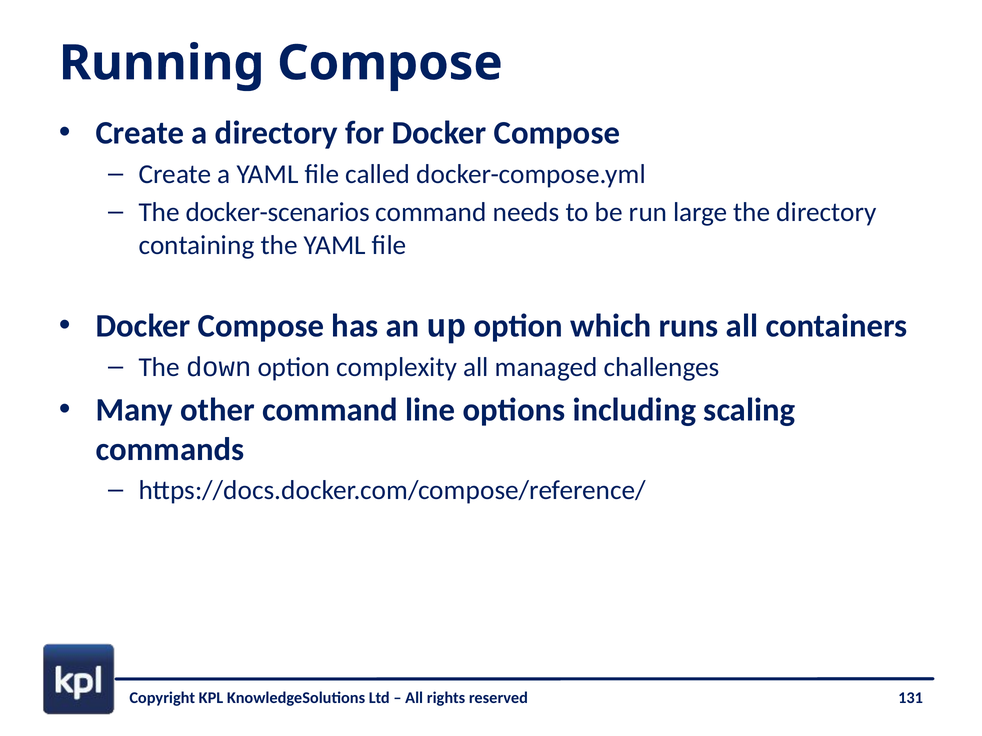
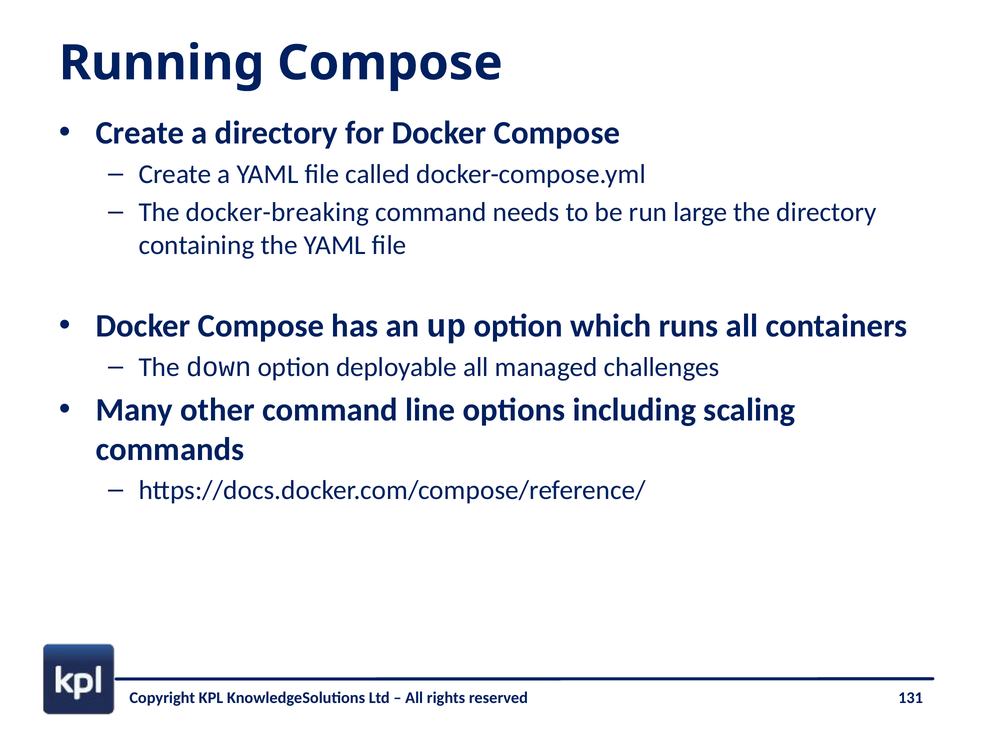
docker-scenarios: docker-scenarios -> docker-breaking (277, 213)
complexity: complexity -> deployable (397, 367)
